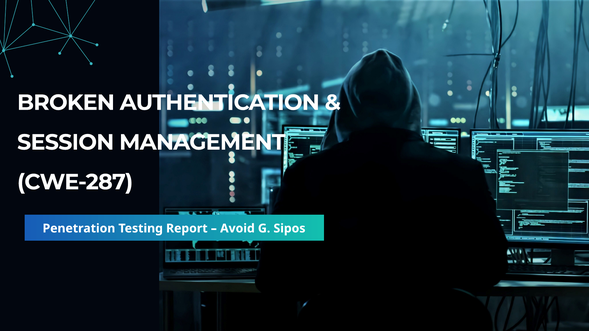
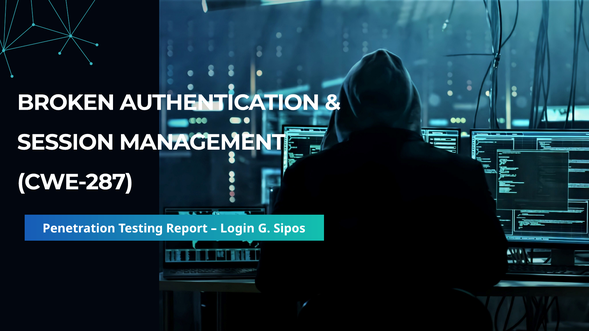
Avoid: Avoid -> Login (237, 229)
